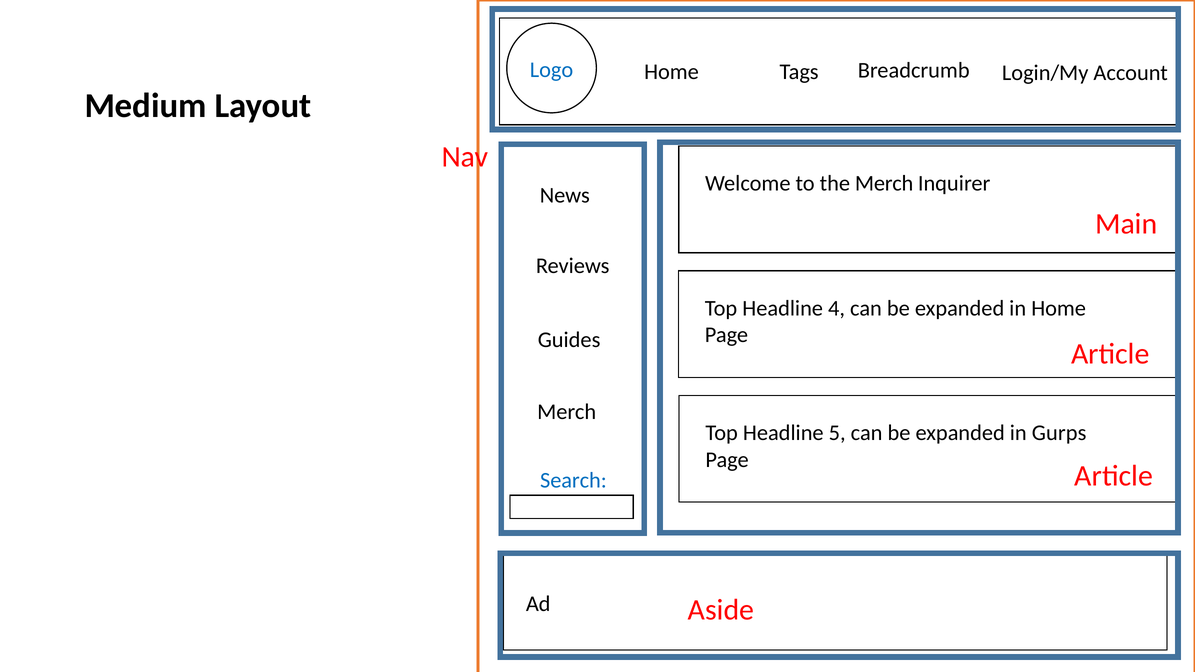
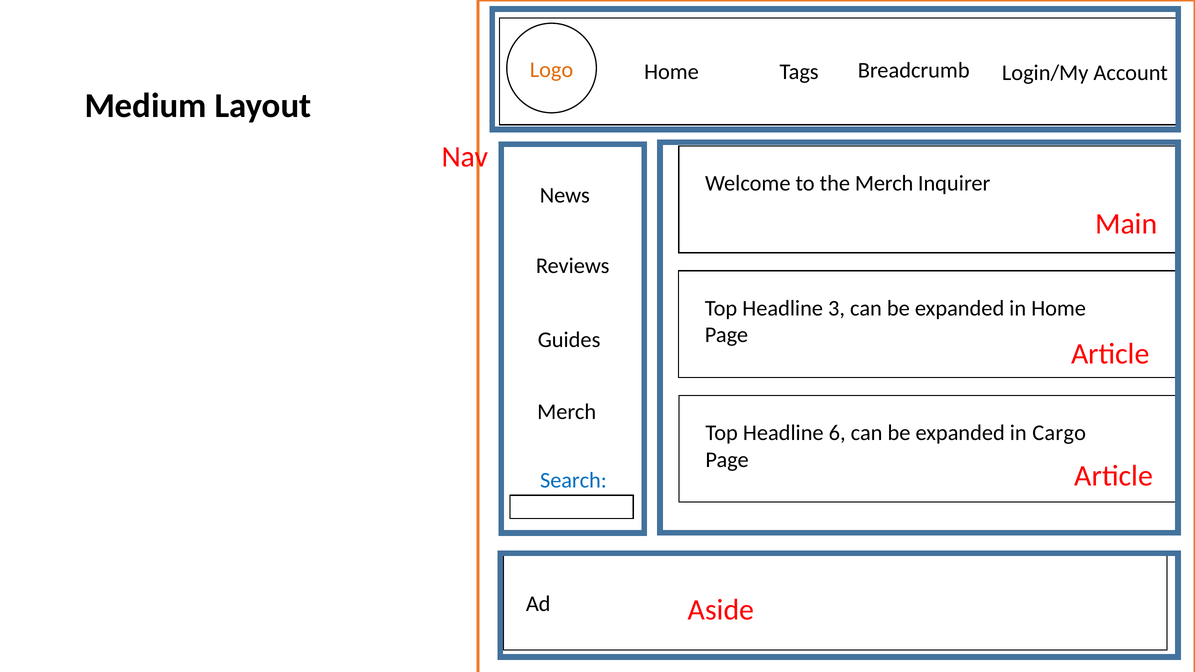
Logo colour: blue -> orange (552, 70)
4: 4 -> 3 (837, 308)
5: 5 -> 6 (837, 433)
Gurps: Gurps -> Cargo (1059, 433)
